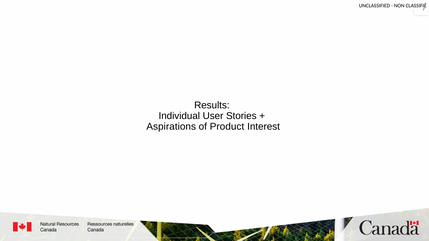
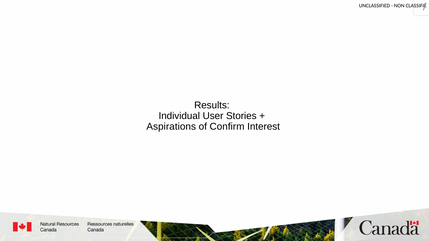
Product: Product -> Confirm (227, 127)
